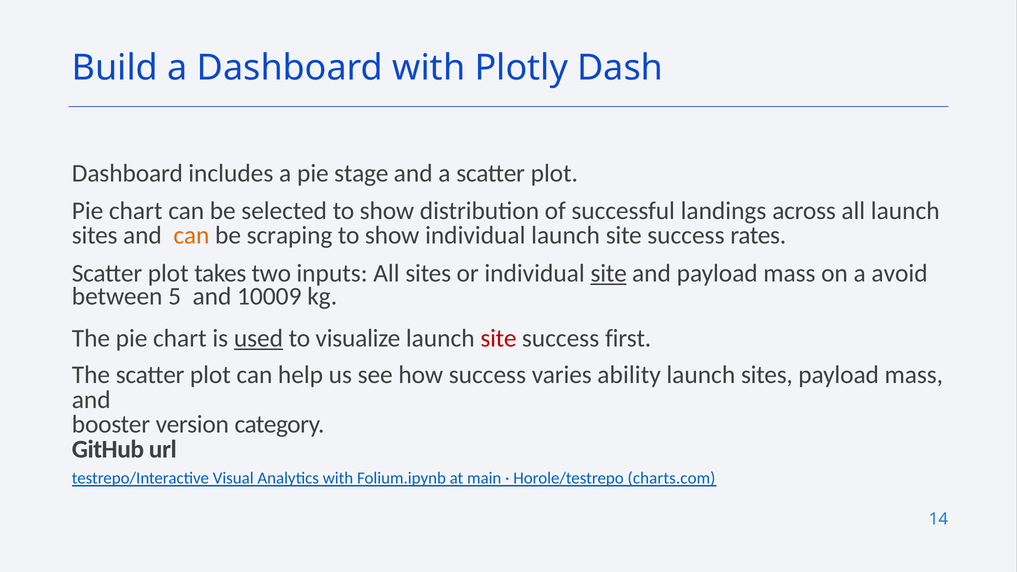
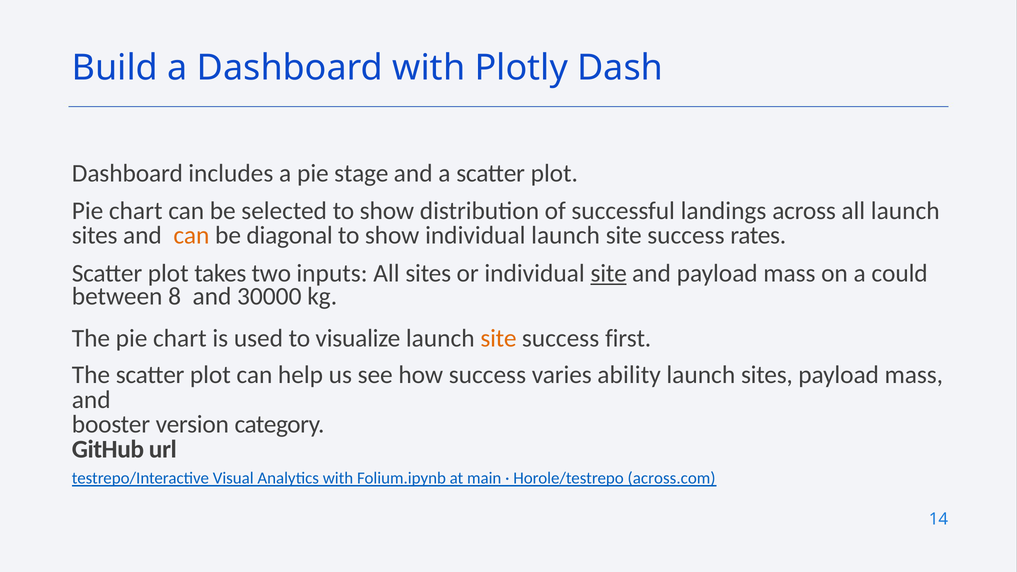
scraping: scraping -> diagonal (290, 235)
avoid: avoid -> could (900, 273)
5: 5 -> 8 (175, 297)
10009: 10009 -> 30000 (269, 297)
used underline: present -> none (258, 338)
site colour: red -> orange (499, 338)
charts.com: charts.com -> across.com (672, 478)
